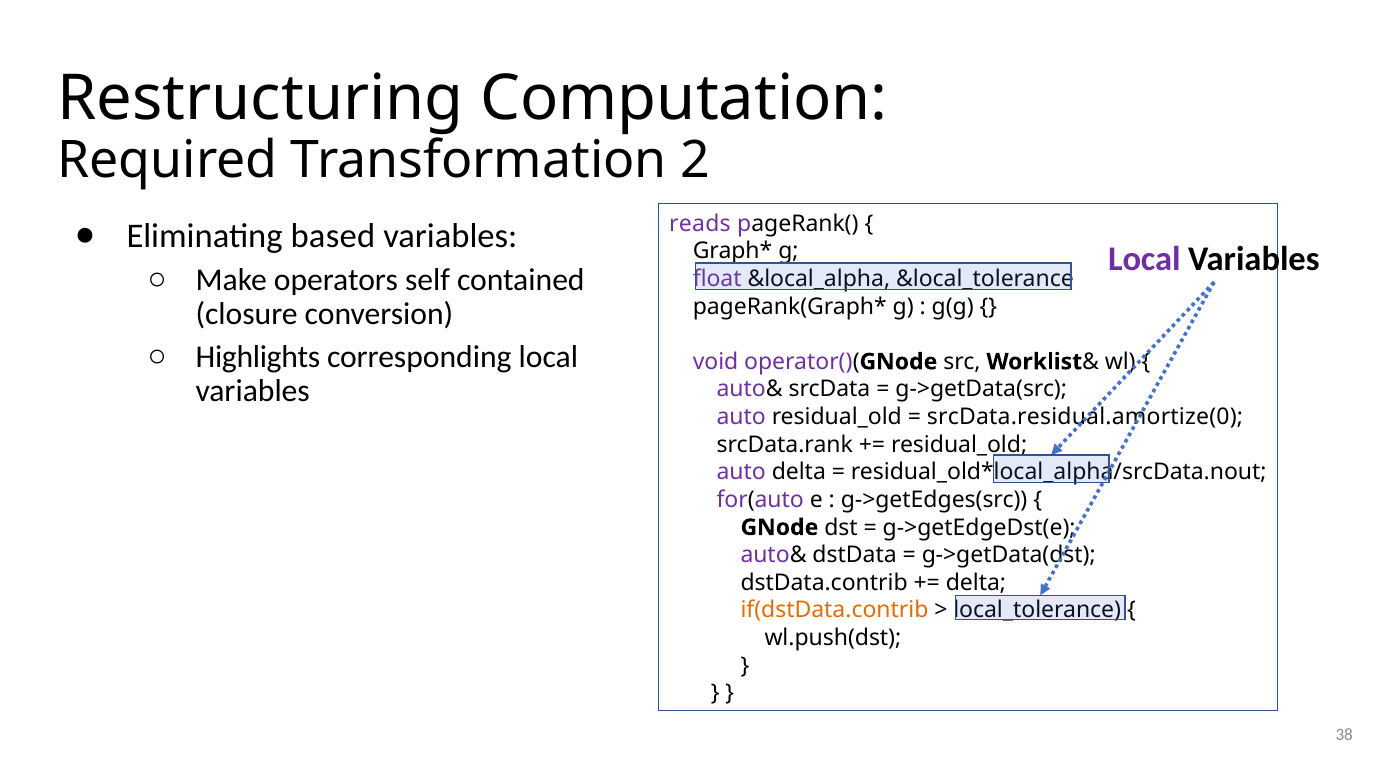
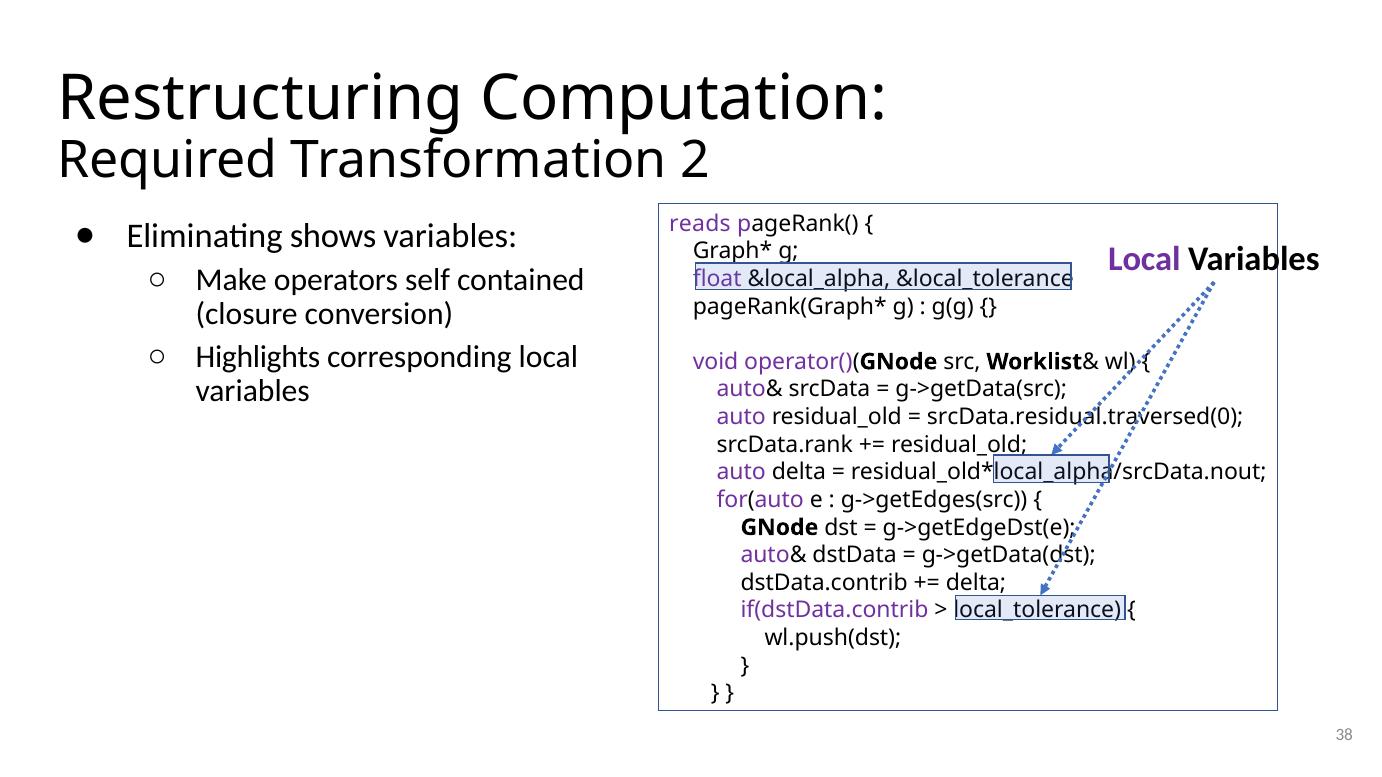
based: based -> shows (333, 236)
srcData.residual.amortize(0: srcData.residual.amortize(0 -> srcData.residual.traversed(0 (1085, 417)
if(dstData.contrib colour: orange -> purple (834, 611)
